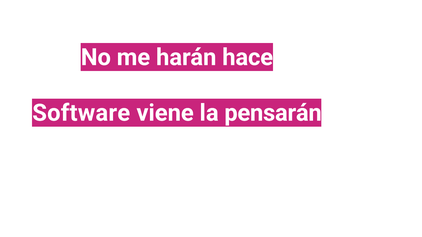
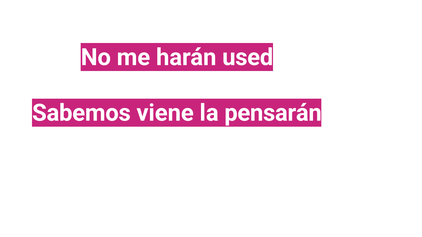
hace: hace -> used (248, 57)
Software: Software -> Sabemos (81, 113)
